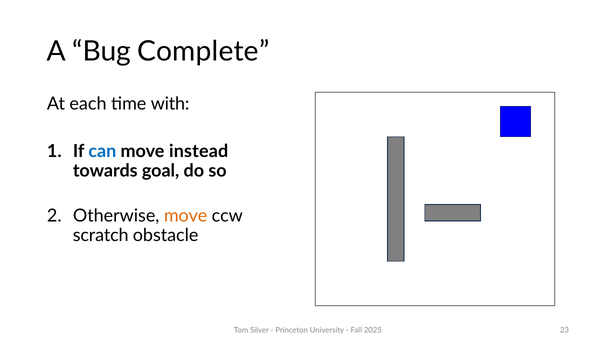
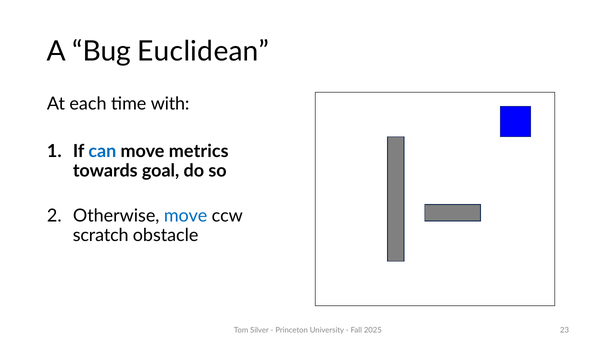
Complete: Complete -> Euclidean (203, 52)
instead: instead -> metrics (199, 152)
move colour: orange -> blue (186, 216)
